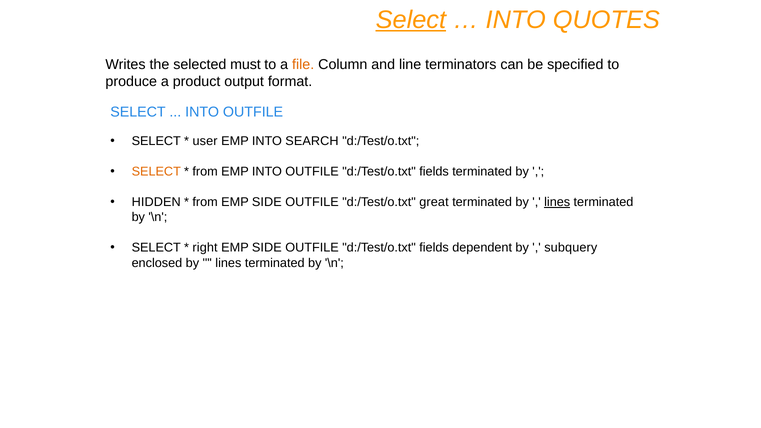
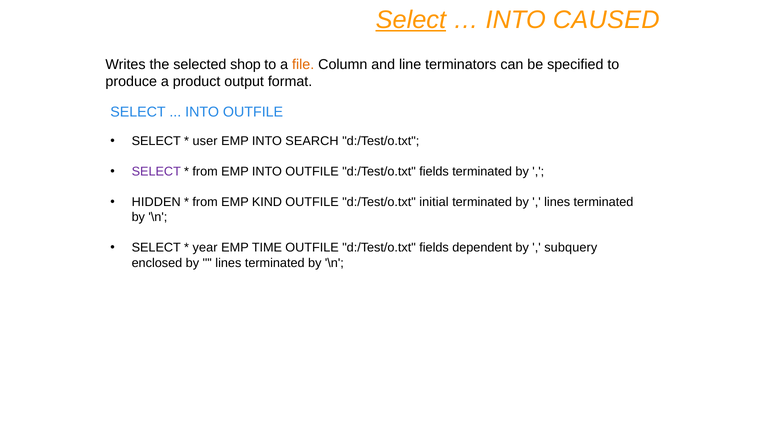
QUOTES: QUOTES -> CAUSED (606, 20)
must: must -> shop (245, 65)
SELECT colour: orange -> purple (156, 172)
from EMP SIDE: SIDE -> KIND (267, 202)
great: great -> initial (434, 202)
lines underline: present -> none (557, 202)
right: right -> year (205, 248)
SIDE: SIDE -> TIME (267, 248)
